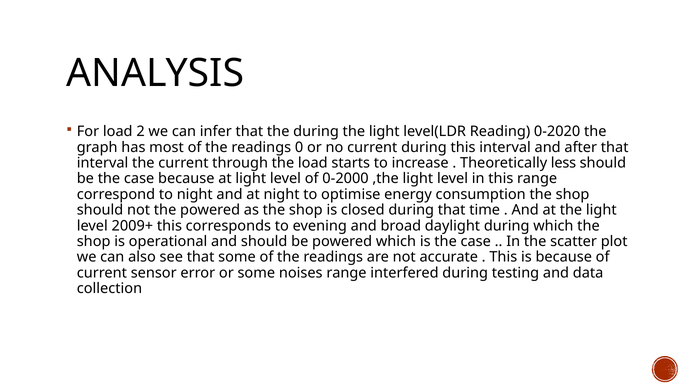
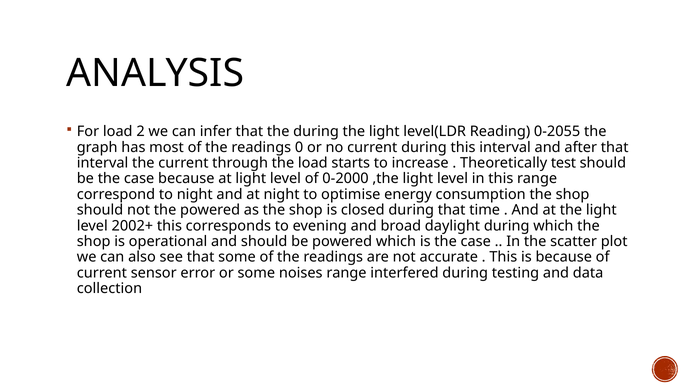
0-2020: 0-2020 -> 0-2055 (557, 132)
less: less -> test (563, 163)
2009+: 2009+ -> 2002+ (132, 226)
